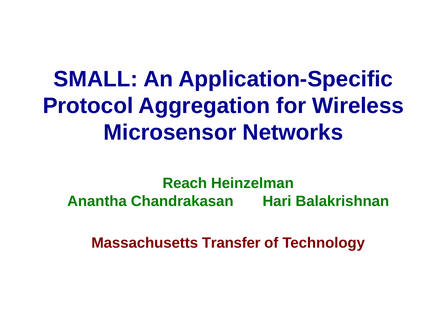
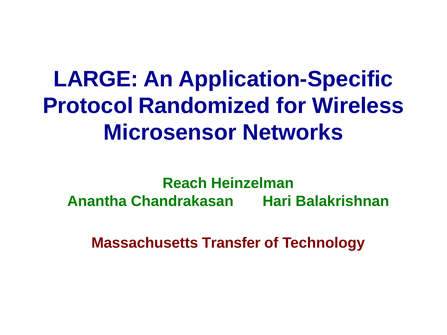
SMALL: SMALL -> LARGE (96, 79)
Aggregation: Aggregation -> Randomized (204, 106)
